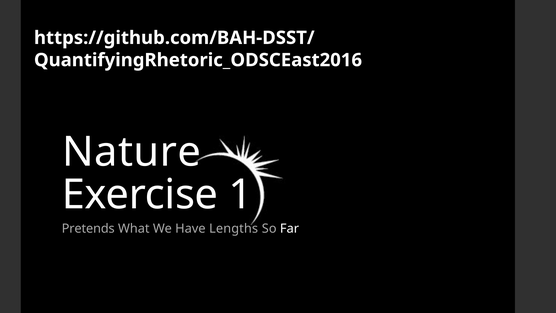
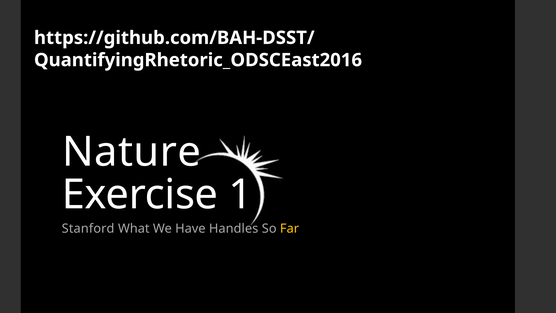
Pretends: Pretends -> Stanford (88, 228)
Lengths: Lengths -> Handles (234, 228)
Far colour: white -> yellow (289, 228)
